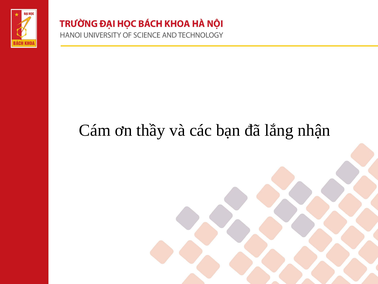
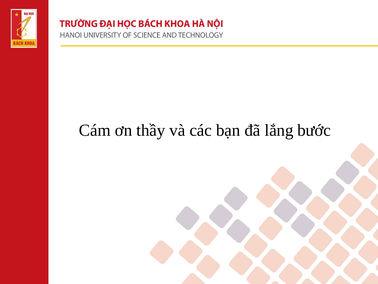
nhận: nhận -> bước (314, 130)
